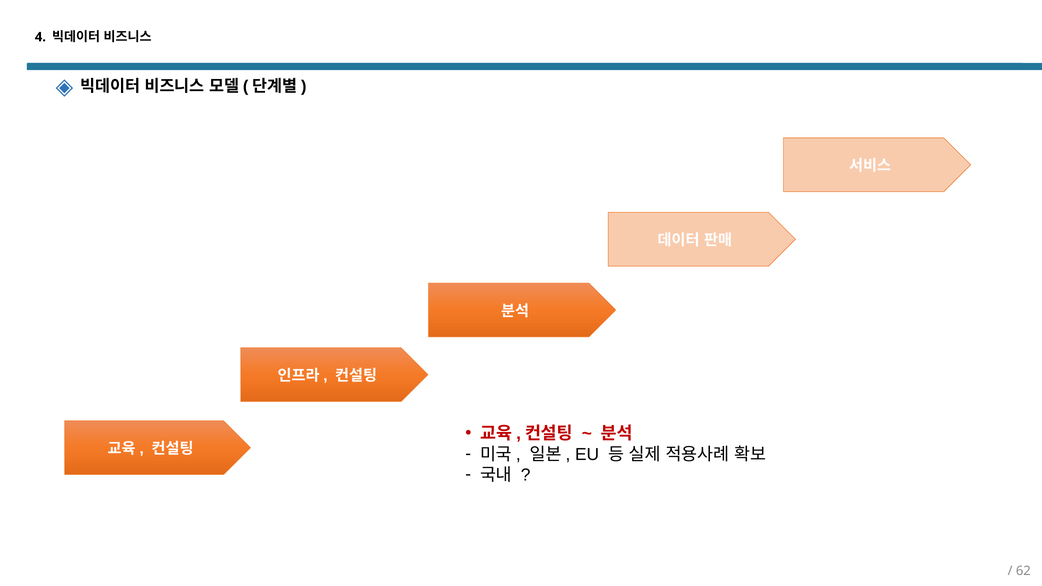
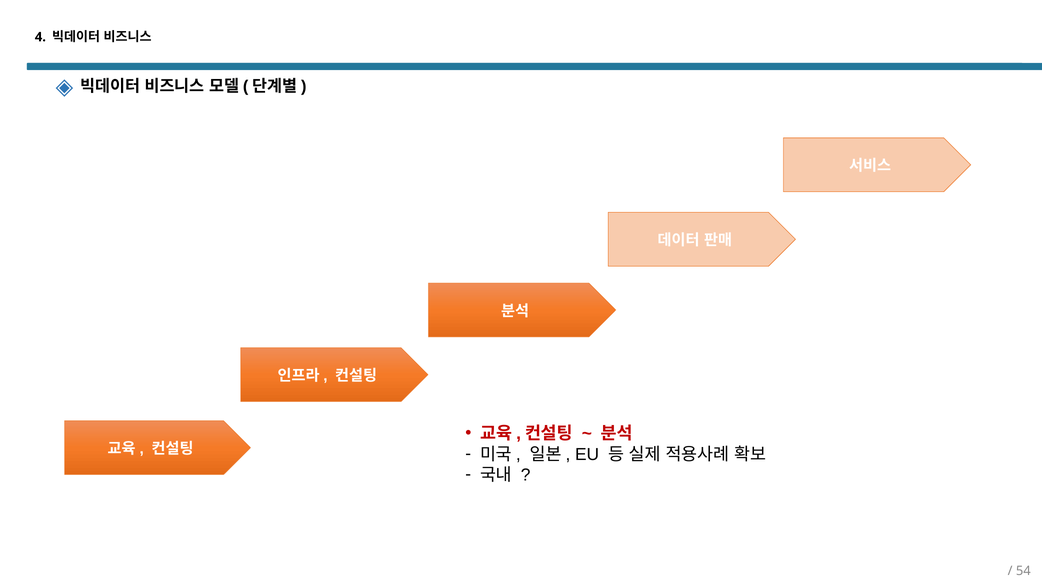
62: 62 -> 54 (1023, 571)
